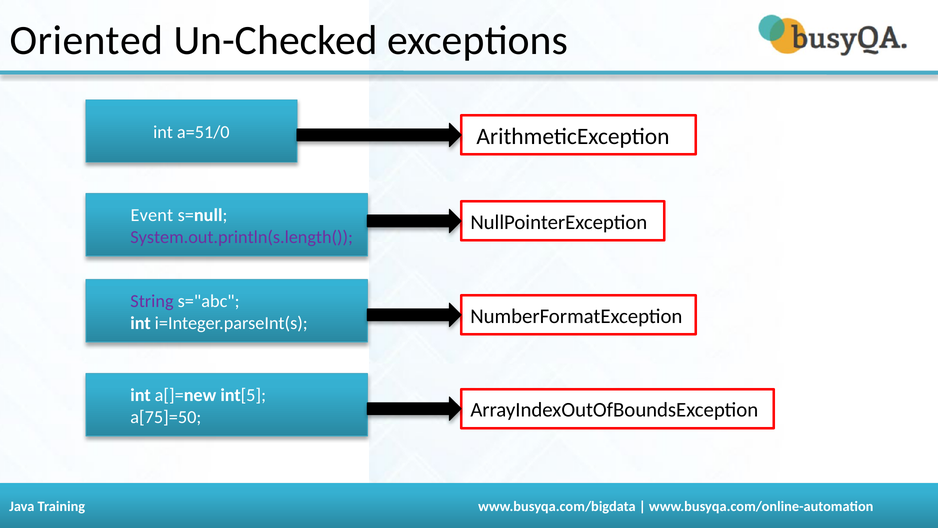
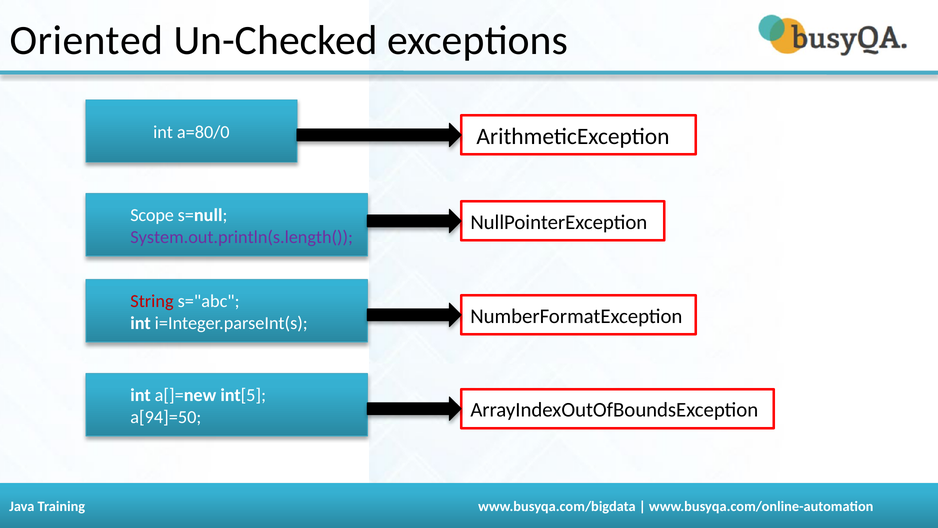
a=51/0: a=51/0 -> a=80/0 (203, 132)
Event: Event -> Scope (152, 215)
String colour: purple -> red (152, 301)
a[75]=50: a[75]=50 -> a[94]=50 (166, 417)
